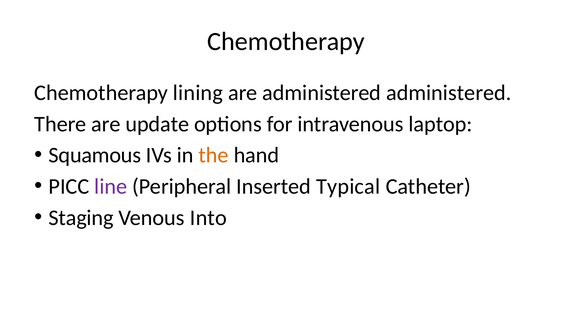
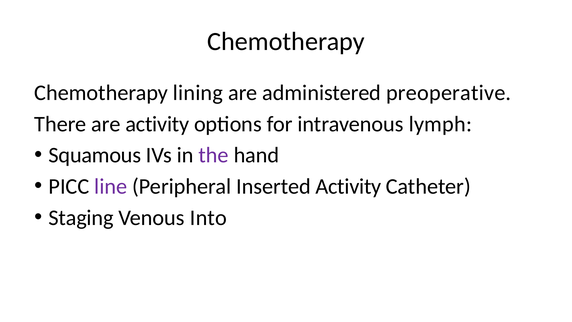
administered administered: administered -> preoperative (449, 93)
are update: update -> activity (157, 124)
laptop: laptop -> lymph (440, 124)
the colour: orange -> purple (214, 155)
Inserted Typical: Typical -> Activity (348, 186)
